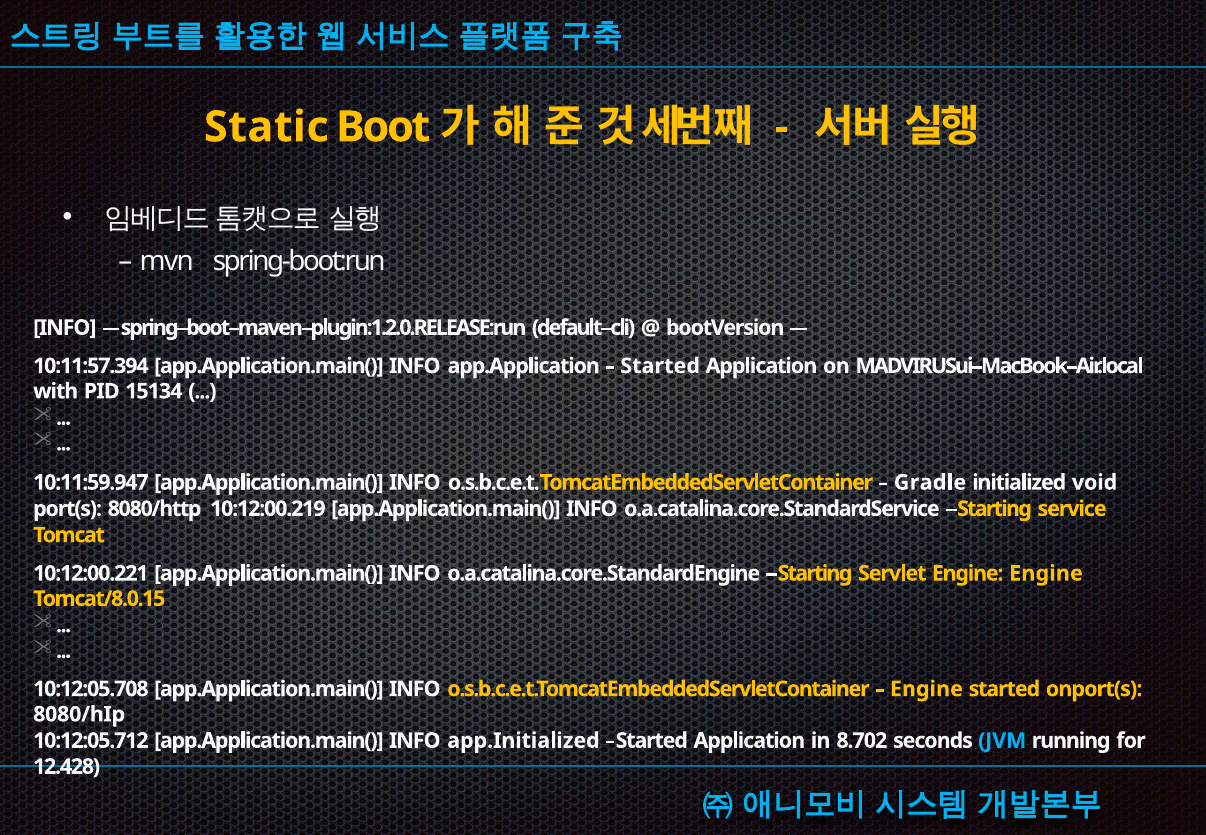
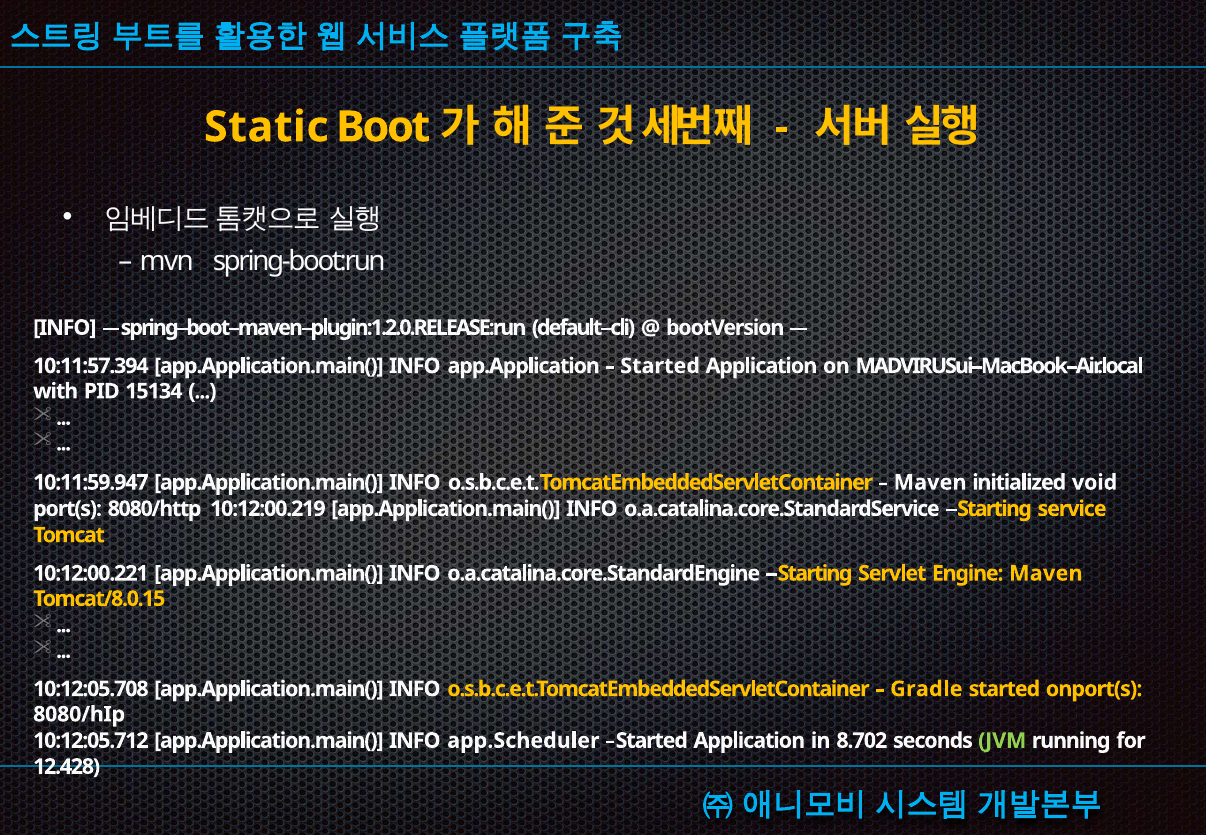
Gradle: Gradle -> Maven (930, 482)
Engine Engine: Engine -> Maven (1046, 573)
Engine: Engine -> Gradle (926, 689)
app.Initialized: app.Initialized -> app.Scheduler (523, 741)
JVM colour: light blue -> light green (1002, 741)
